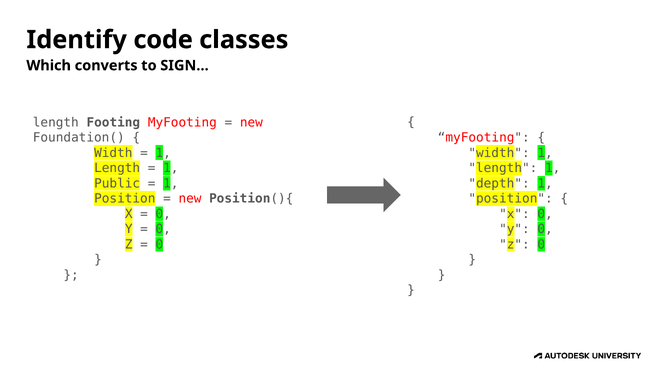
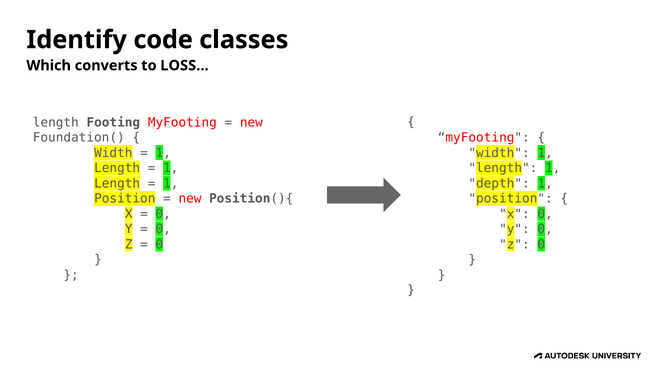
SIGN…: SIGN… -> LOSS… (184, 65)
Public: Public -> Length (117, 183)
